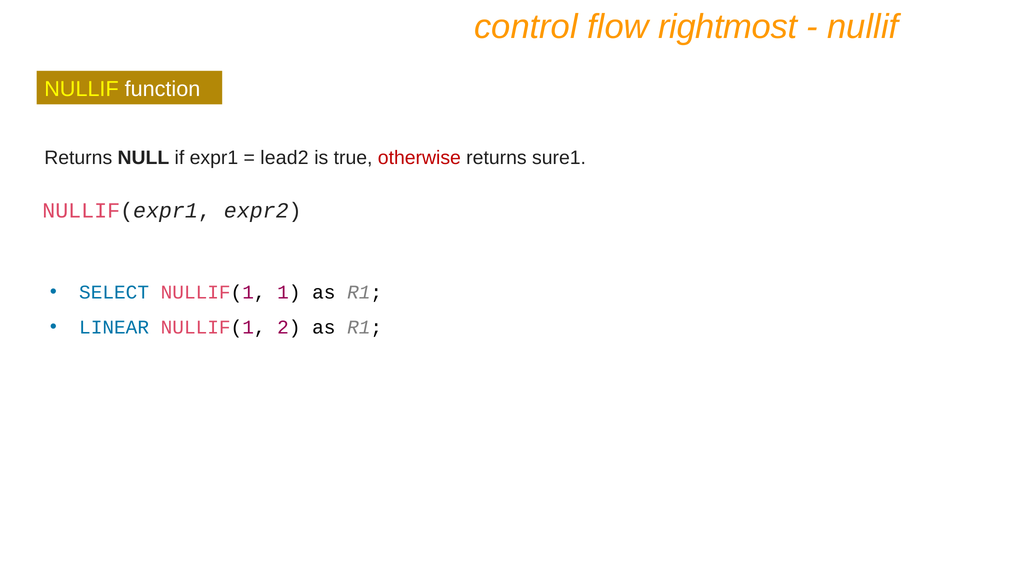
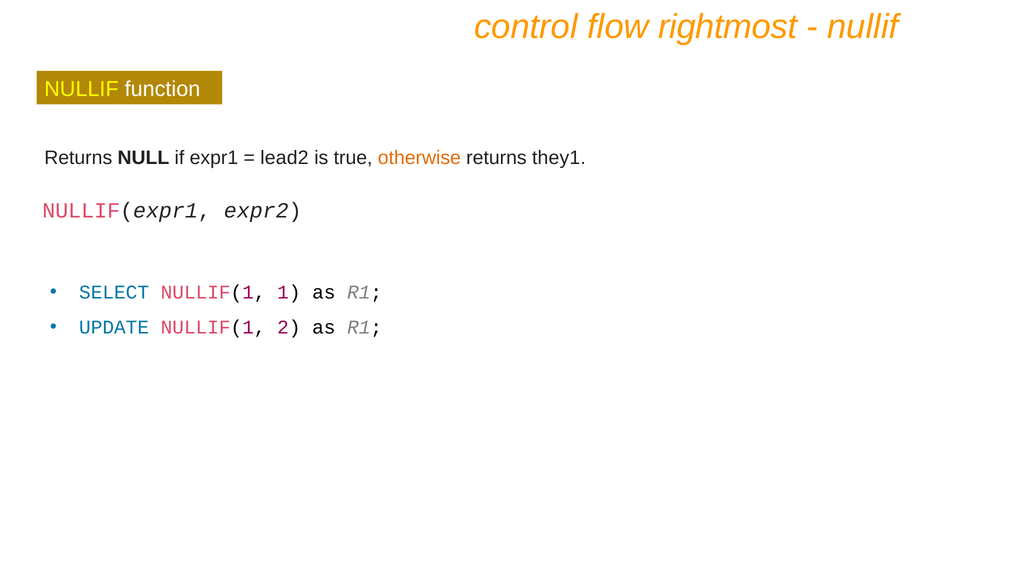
otherwise colour: red -> orange (419, 158)
sure1: sure1 -> they1 (559, 158)
LINEAR: LINEAR -> UPDATE (114, 327)
